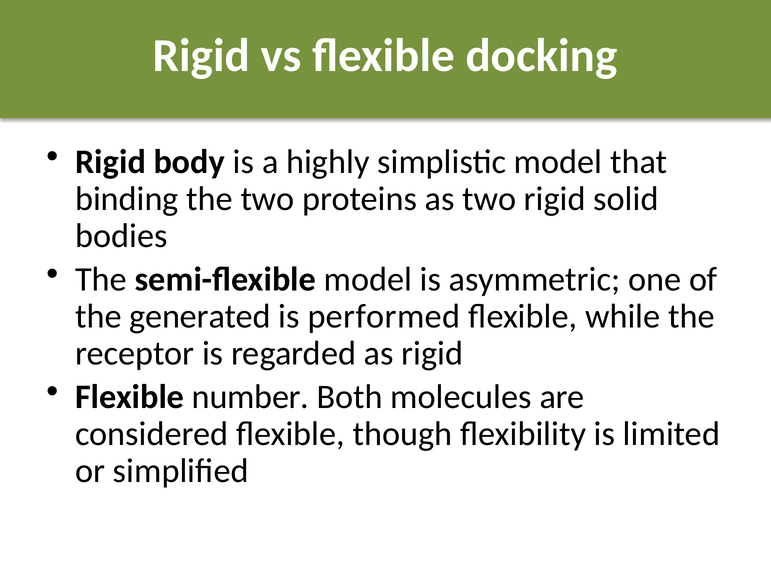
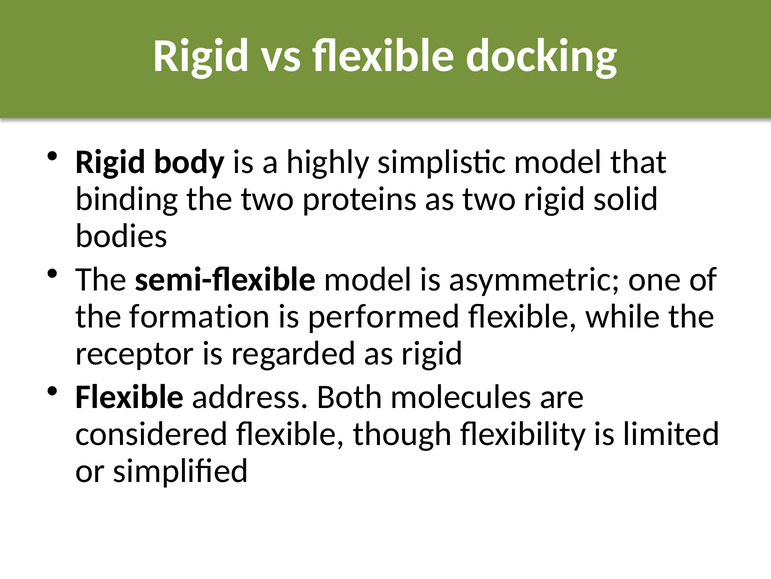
generated: generated -> formation (200, 316)
number: number -> address (250, 396)
